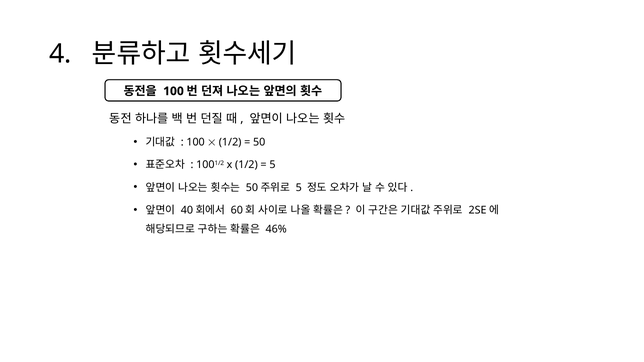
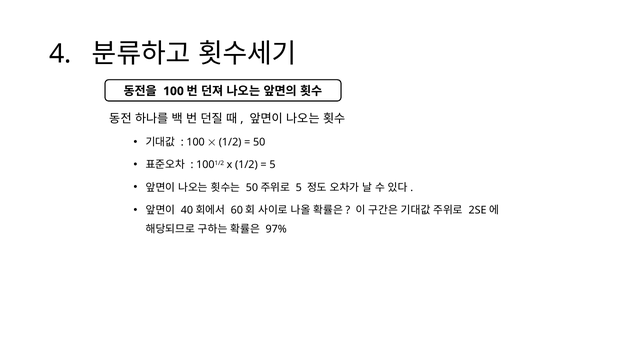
46%: 46% -> 97% (276, 230)
